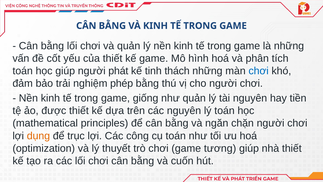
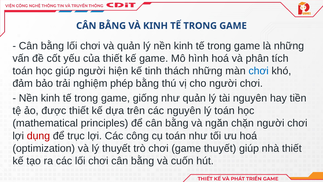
phát: phát -> hiện (118, 71)
dụng colour: orange -> red (38, 136)
game tương: tương -> thuyết (220, 148)
